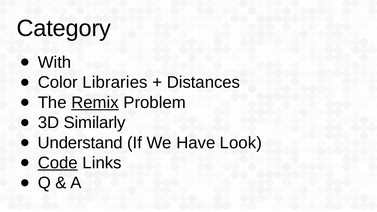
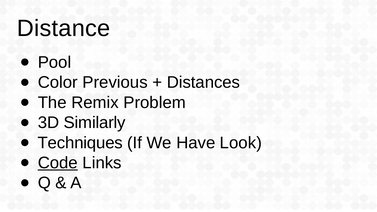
Category: Category -> Distance (64, 28)
With: With -> Pool (55, 62)
Libraries: Libraries -> Previous (115, 82)
Remix underline: present -> none (95, 103)
Understand: Understand -> Techniques (80, 143)
